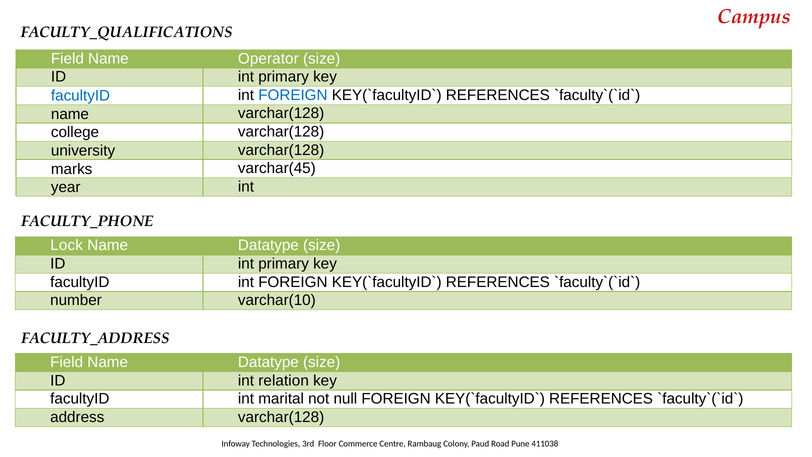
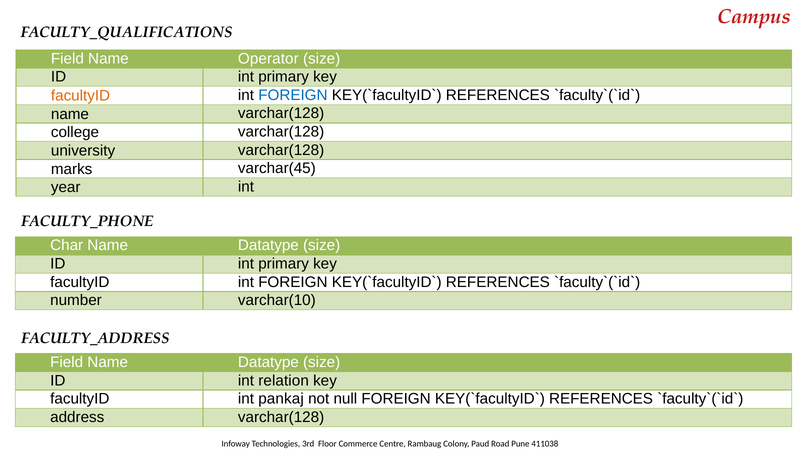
facultyID colour: blue -> orange (81, 96)
Lock: Lock -> Char (67, 245)
marital: marital -> pankaj (281, 399)
